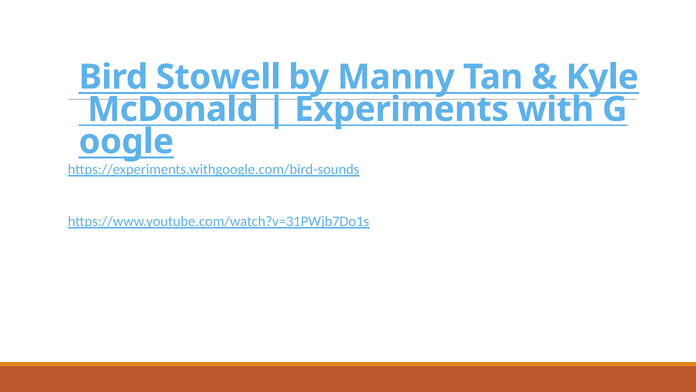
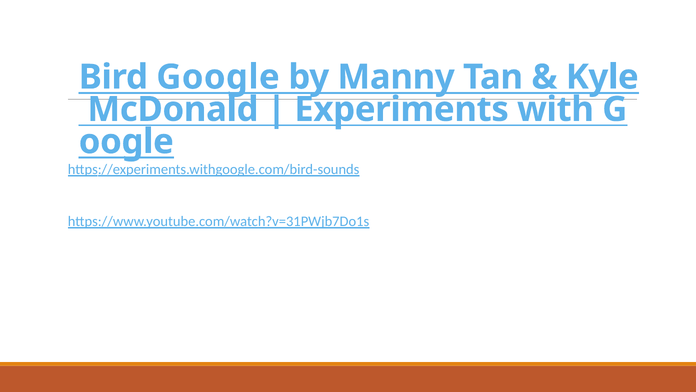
Stowell: Stowell -> Google (218, 77)
